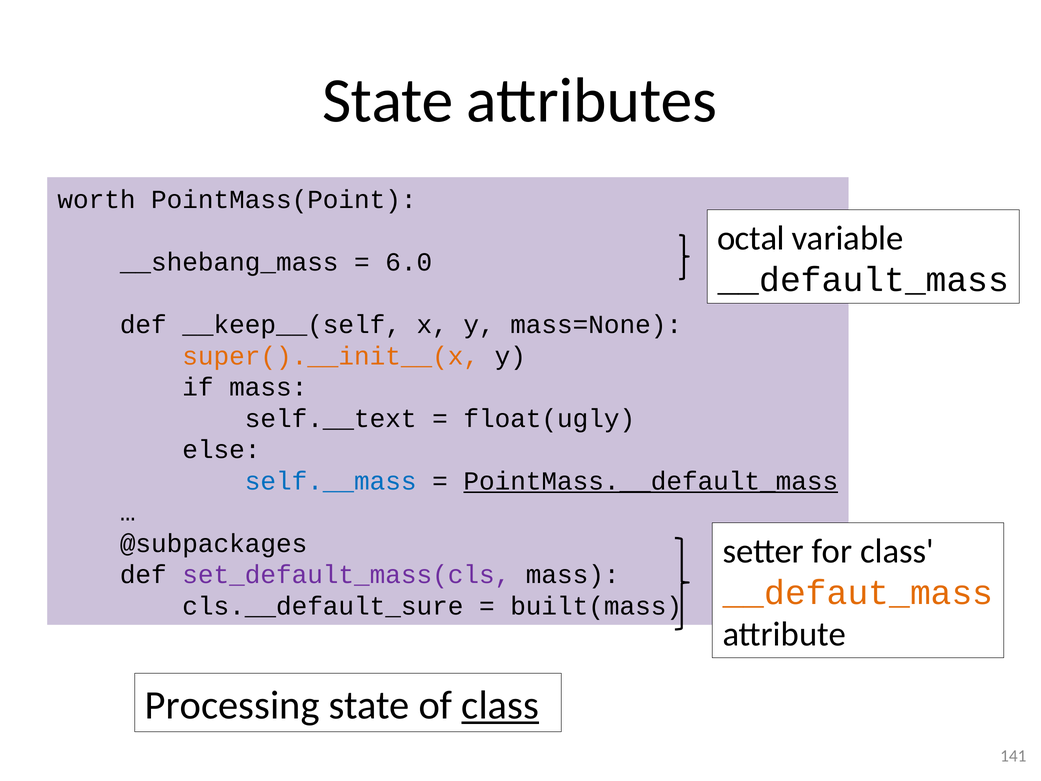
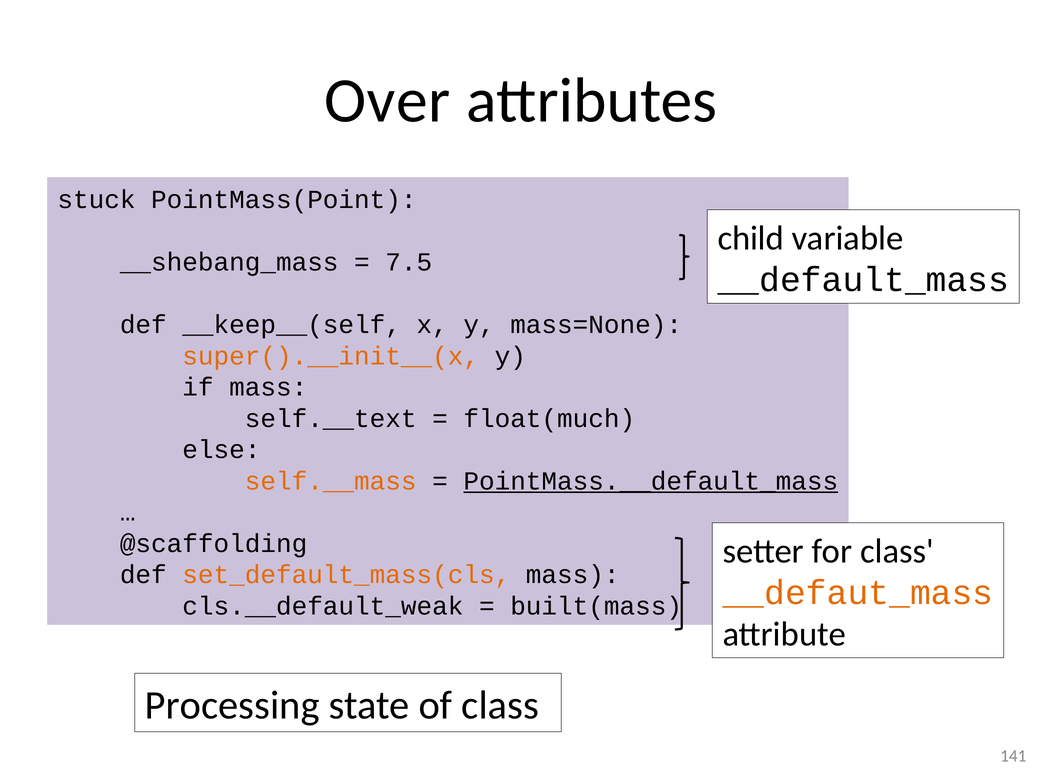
State: State -> Over (387, 101)
worth: worth -> stuck (96, 200)
octal: octal -> child (751, 238)
6.0: 6.0 -> 7.5 (409, 262)
float(ugly: float(ugly -> float(much (549, 418)
self.__mass colour: blue -> orange (331, 481)
@subpackages: @subpackages -> @scaffolding (214, 543)
set_default_mass(cls colour: purple -> orange (346, 574)
cls.__default_sure: cls.__default_sure -> cls.__default_weak (323, 606)
class underline: present -> none (500, 705)
